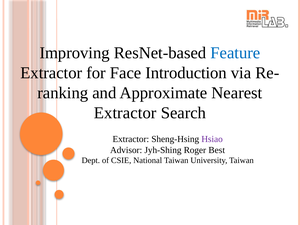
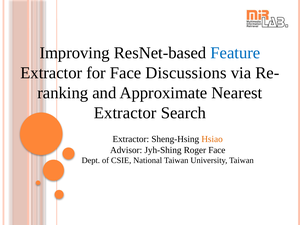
Introduction: Introduction -> Discussions (186, 73)
Hsiao colour: purple -> orange (212, 139)
Roger Best: Best -> Face (217, 150)
